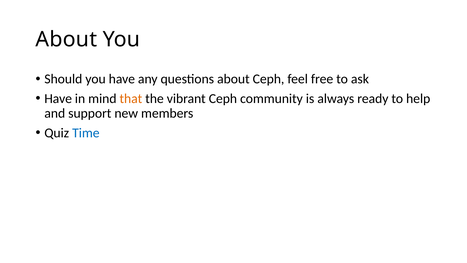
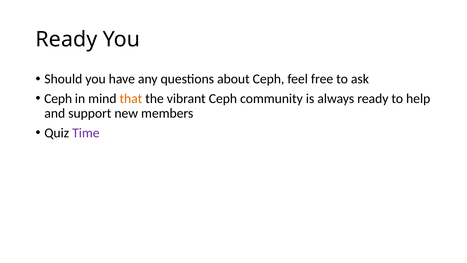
About: About -> Ready (66, 39)
Have: Have -> Ceph (58, 99)
Time colour: blue -> purple (86, 133)
